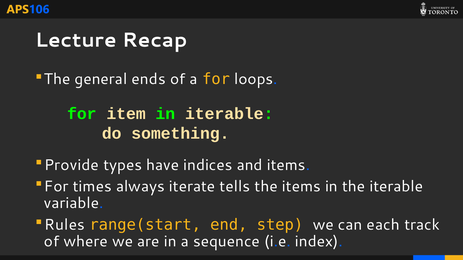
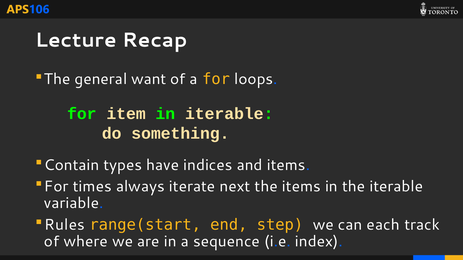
ends: ends -> want (149, 79)
Provide: Provide -> Contain (72, 165)
tells: tells -> next (235, 187)
